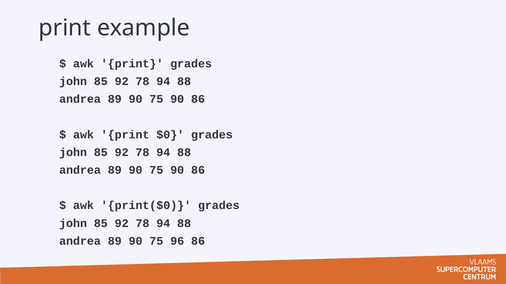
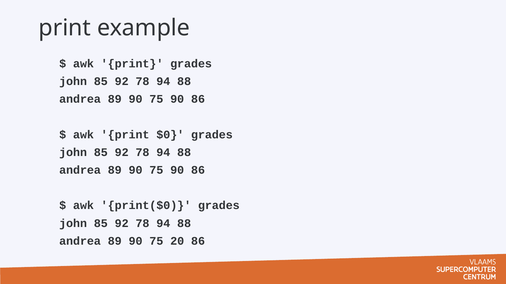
96: 96 -> 20 (177, 242)
